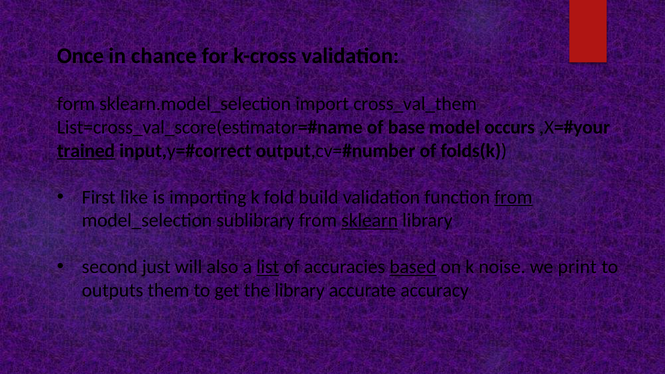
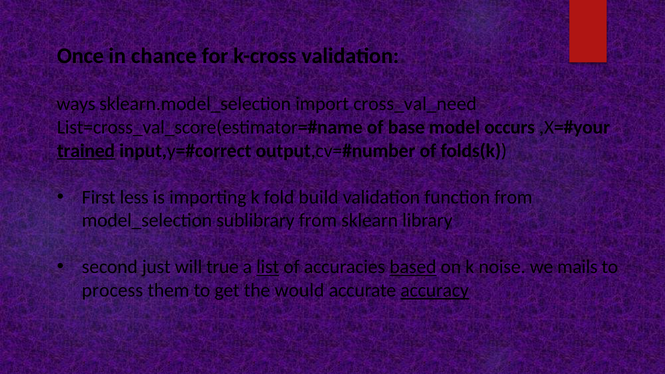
form: form -> ways (76, 104)
cross_val_them: cross_val_them -> cross_val_need (415, 104)
like: like -> less (134, 197)
from underline: present -> none (513, 197)
sklearn underline: present -> none (370, 221)
also: also -> true (223, 267)
print: print -> mails (577, 267)
outputs: outputs -> process (112, 290)
the library: library -> would (299, 290)
accuracy underline: none -> present (435, 290)
